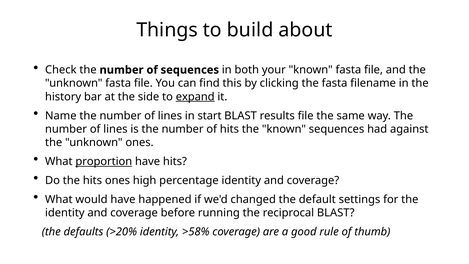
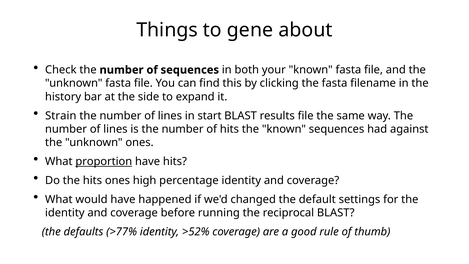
build: build -> gene (250, 30)
expand underline: present -> none (195, 97)
Name: Name -> Strain (61, 116)
>20%: >20% -> >77% (122, 232)
>58%: >58% -> >52% (196, 232)
